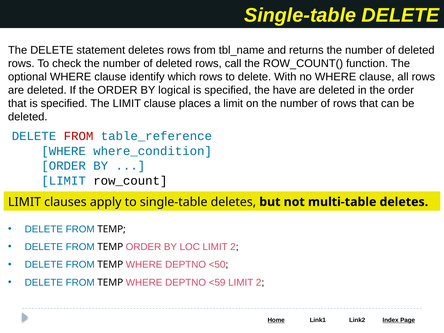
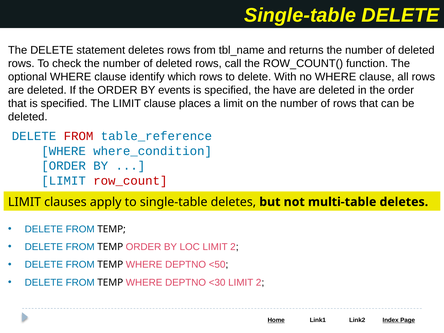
logical: logical -> events (174, 90)
row_count colour: black -> red (130, 181)
<59: <59 -> <30 (217, 282)
